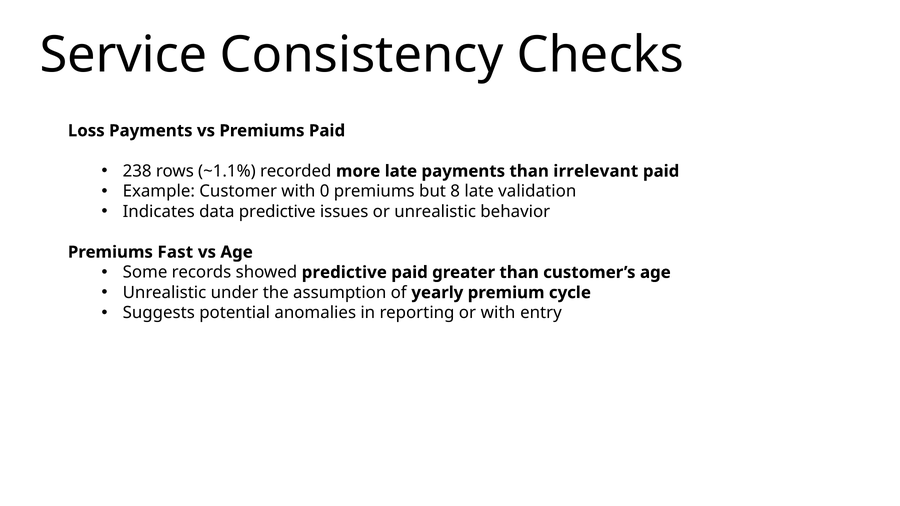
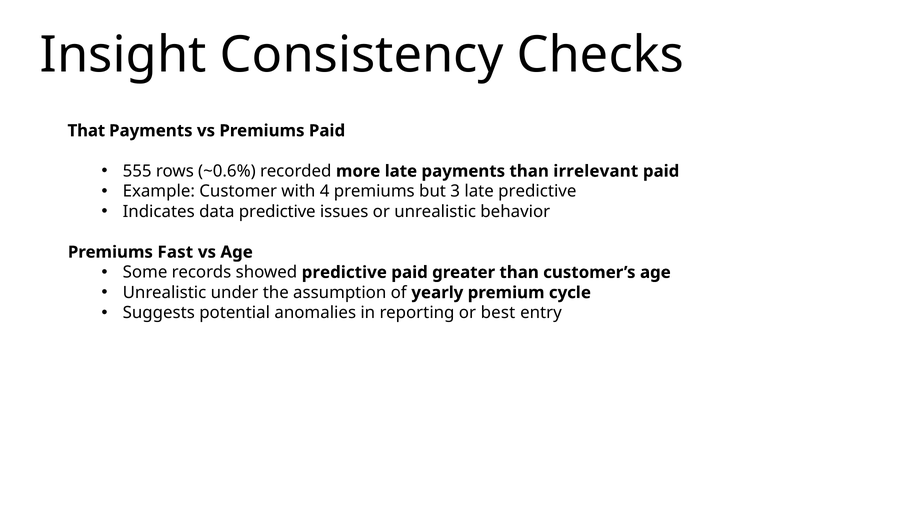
Service: Service -> Insight (123, 55)
Loss: Loss -> That (86, 131)
238: 238 -> 555 (137, 171)
~1.1%: ~1.1% -> ~0.6% (227, 171)
0: 0 -> 4 (325, 192)
8: 8 -> 3 (455, 192)
late validation: validation -> predictive (537, 192)
or with: with -> best (498, 313)
